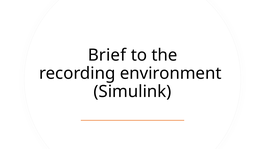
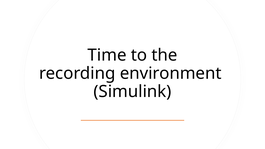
Brief: Brief -> Time (107, 55)
